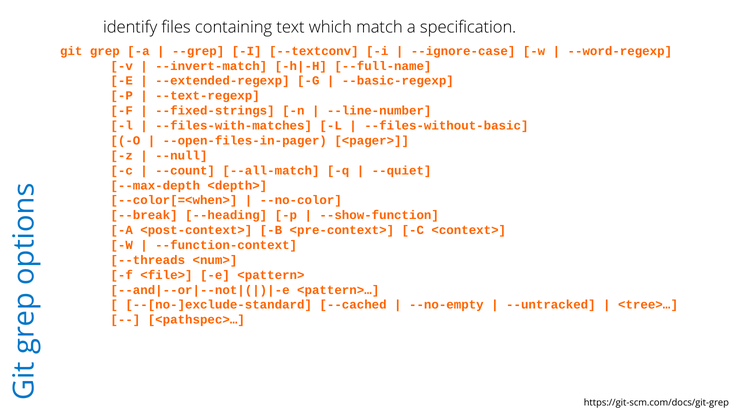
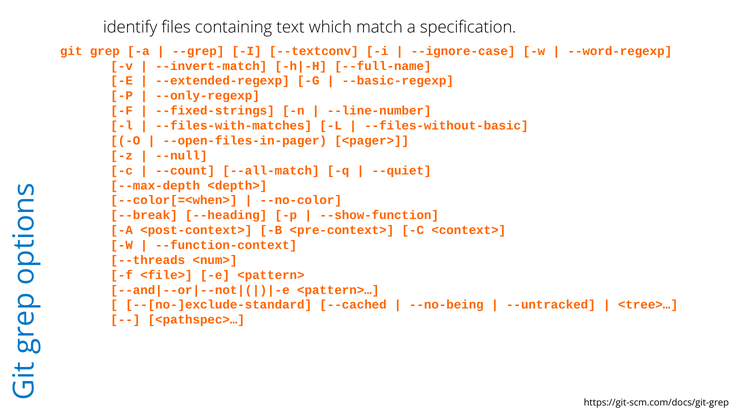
--text-regexp: --text-regexp -> --only-regexp (207, 96)
--no-empty: --no-empty -> --no-being (446, 305)
